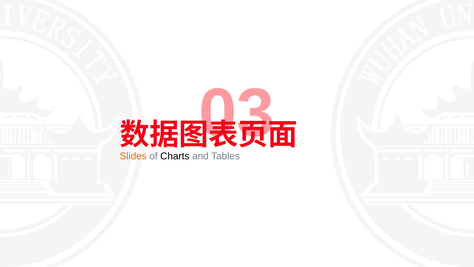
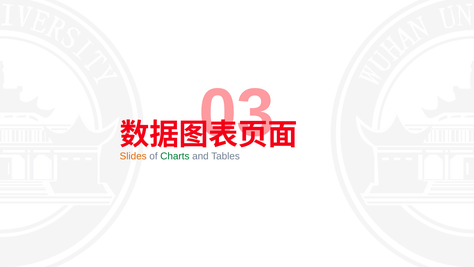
Charts colour: black -> green (175, 156)
